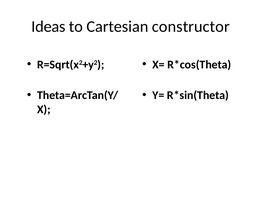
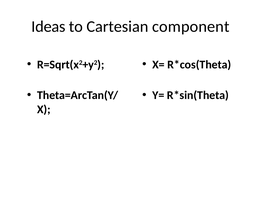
constructor: constructor -> component (191, 27)
